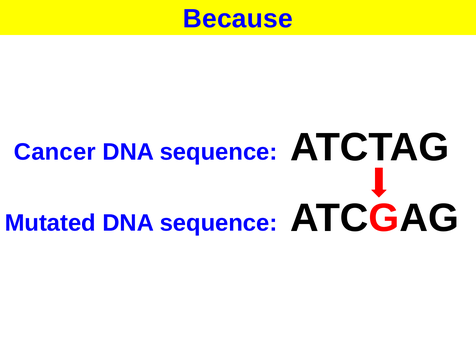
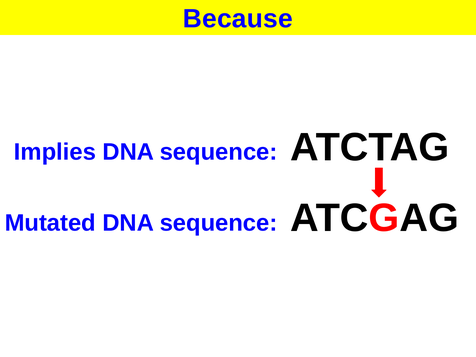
Cancer: Cancer -> Implies (55, 152)
